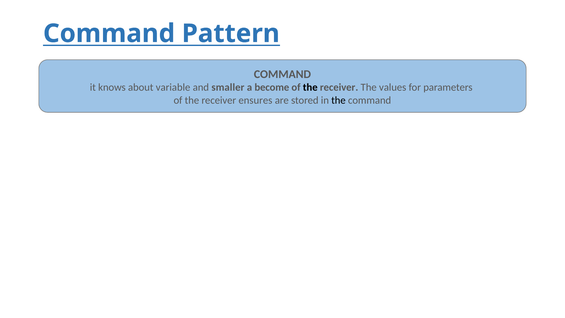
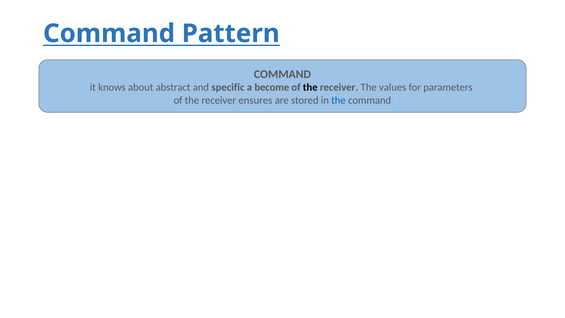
variable: variable -> abstract (173, 87)
smaller: smaller -> specific (228, 87)
the colour: black -> blue (338, 100)
